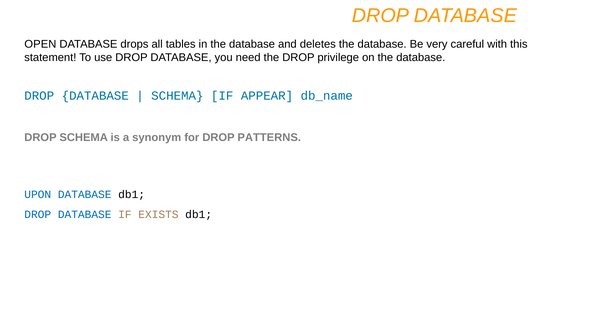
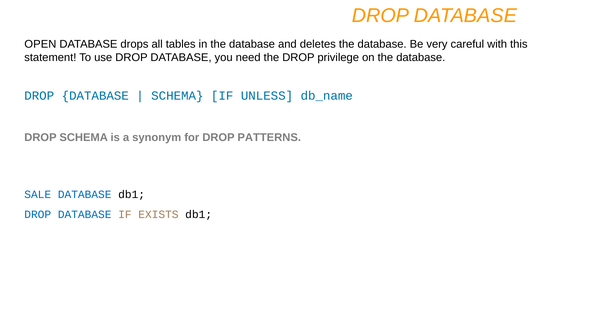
APPEAR: APPEAR -> UNLESS (267, 96)
UPON: UPON -> SALE (38, 195)
